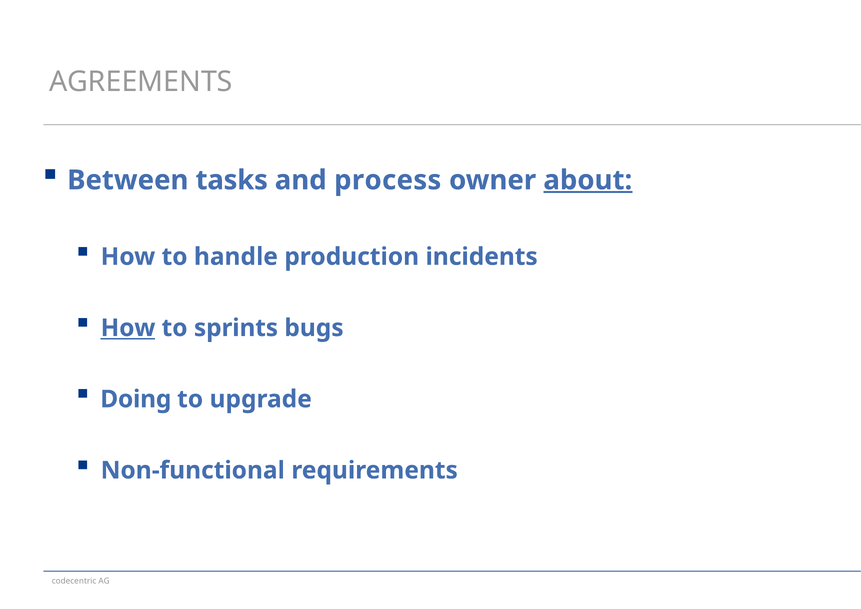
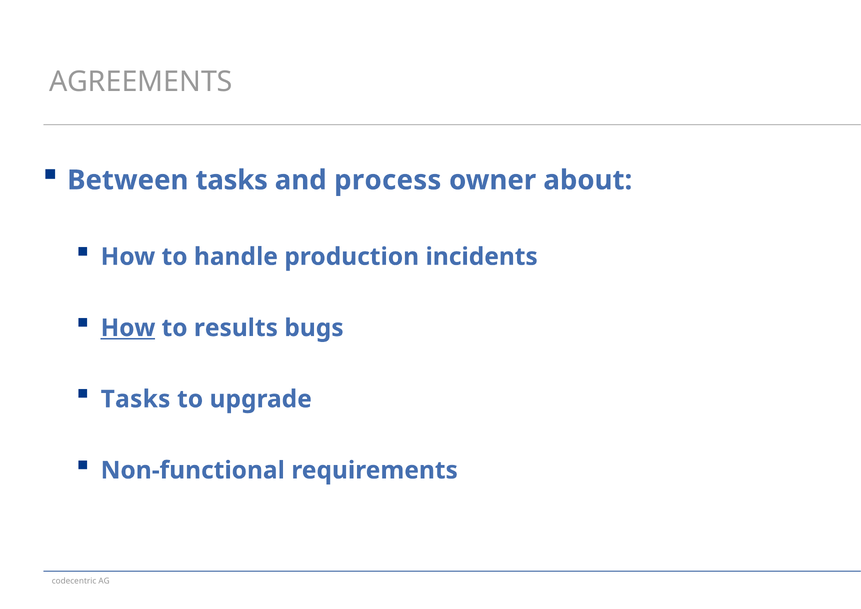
about underline: present -> none (588, 180)
sprints: sprints -> results (236, 328)
Doing: Doing -> Tasks (136, 399)
